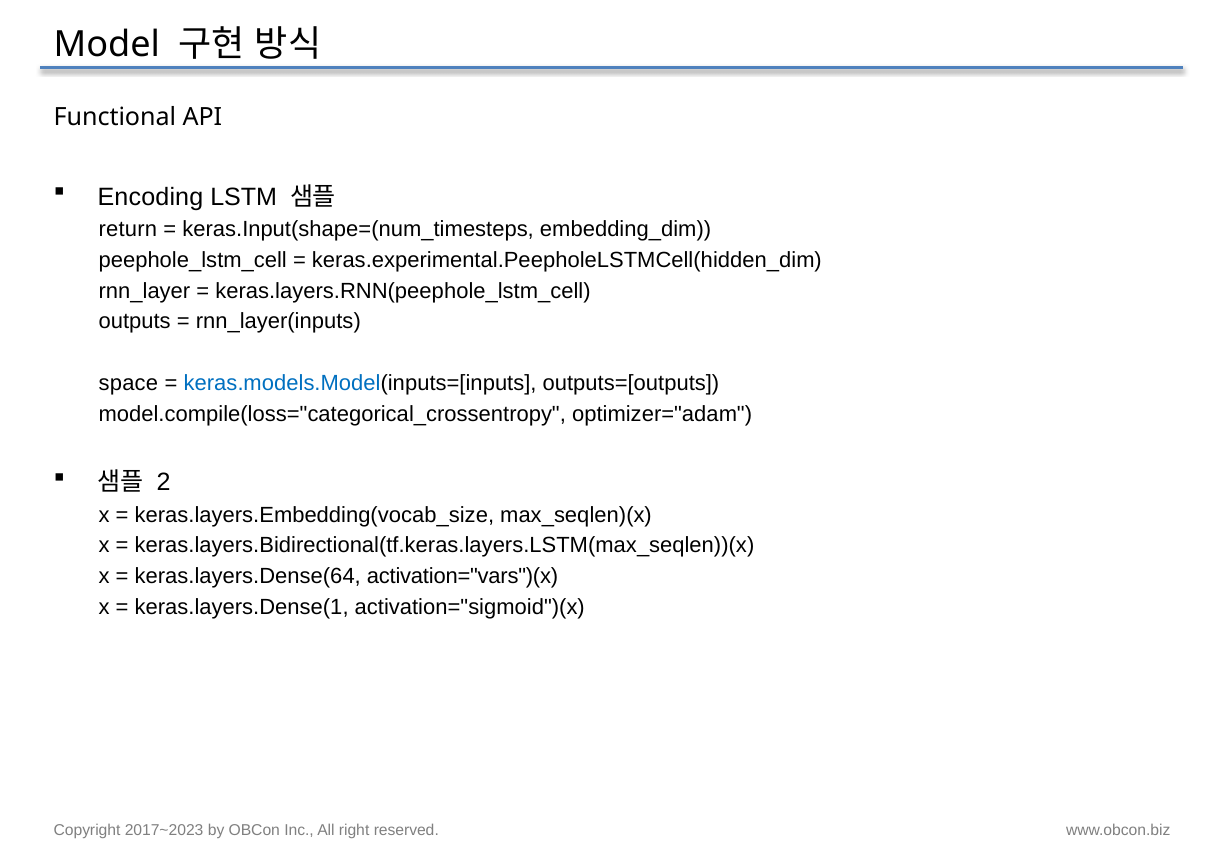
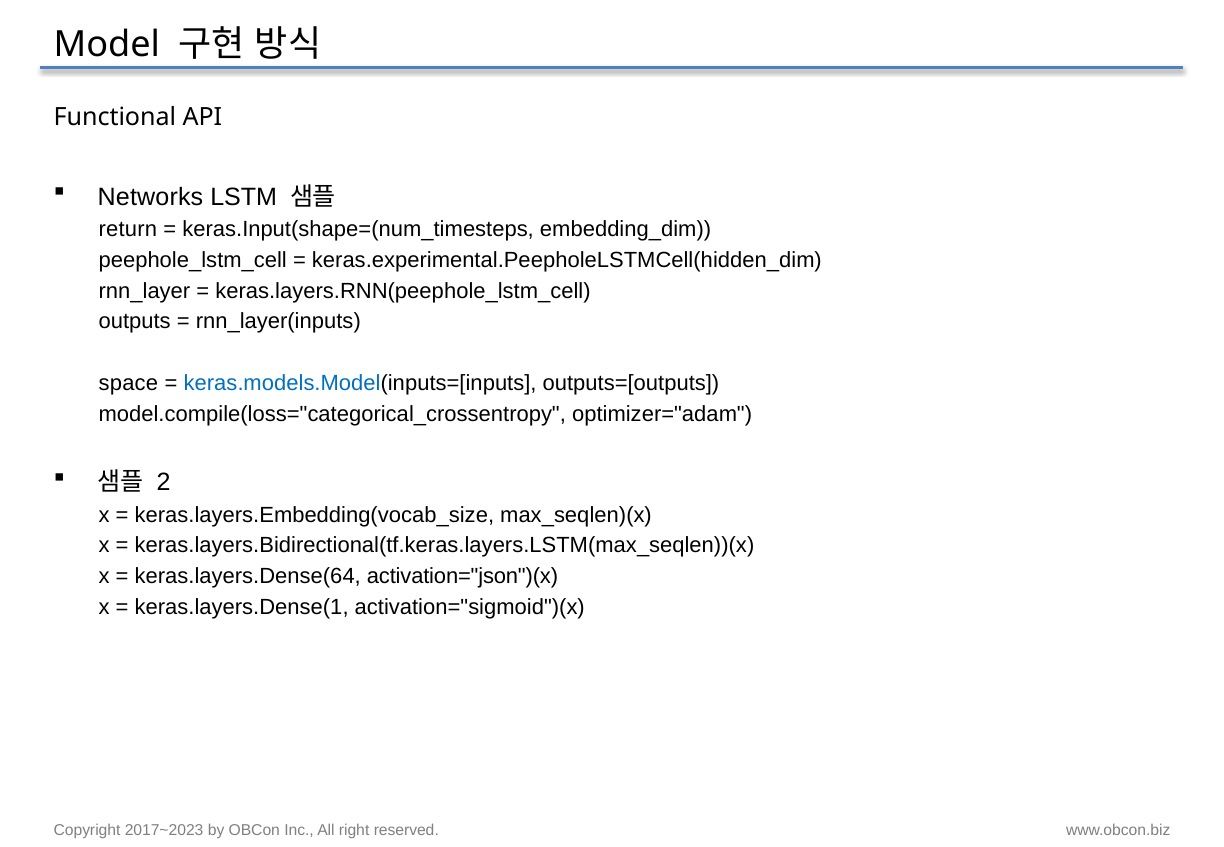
Encoding: Encoding -> Networks (150, 197)
activation="vars")(x: activation="vars")(x -> activation="json")(x (462, 577)
